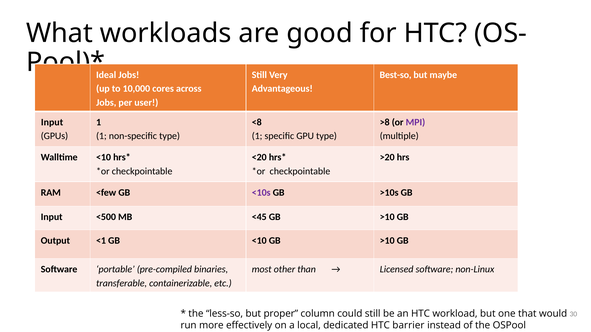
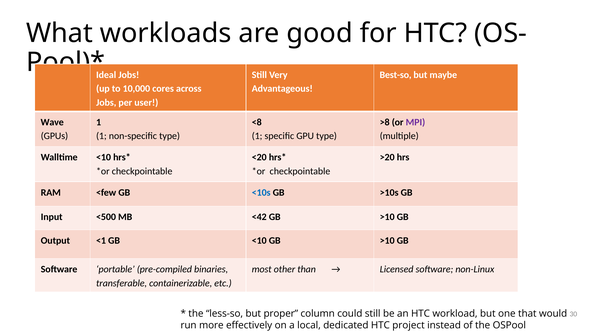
Input: Input -> Wave (52, 122)
<10s colour: purple -> blue (261, 193)
<45: <45 -> <42 (259, 217)
barrier: barrier -> project (408, 326)
